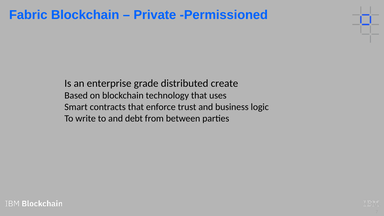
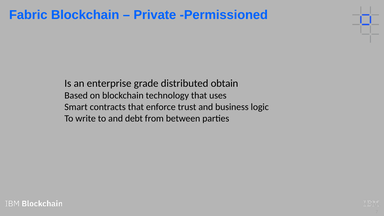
create: create -> obtain (224, 83)
